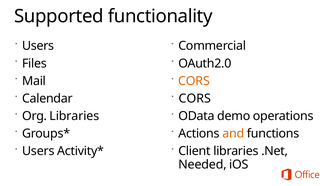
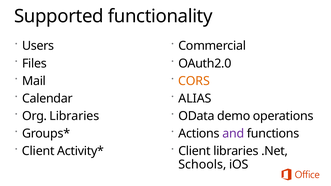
CORS: CORS -> ALIAS (195, 99)
and colour: orange -> purple (233, 134)
Users: Users -> Client (38, 151)
Needed: Needed -> Schools (202, 165)
